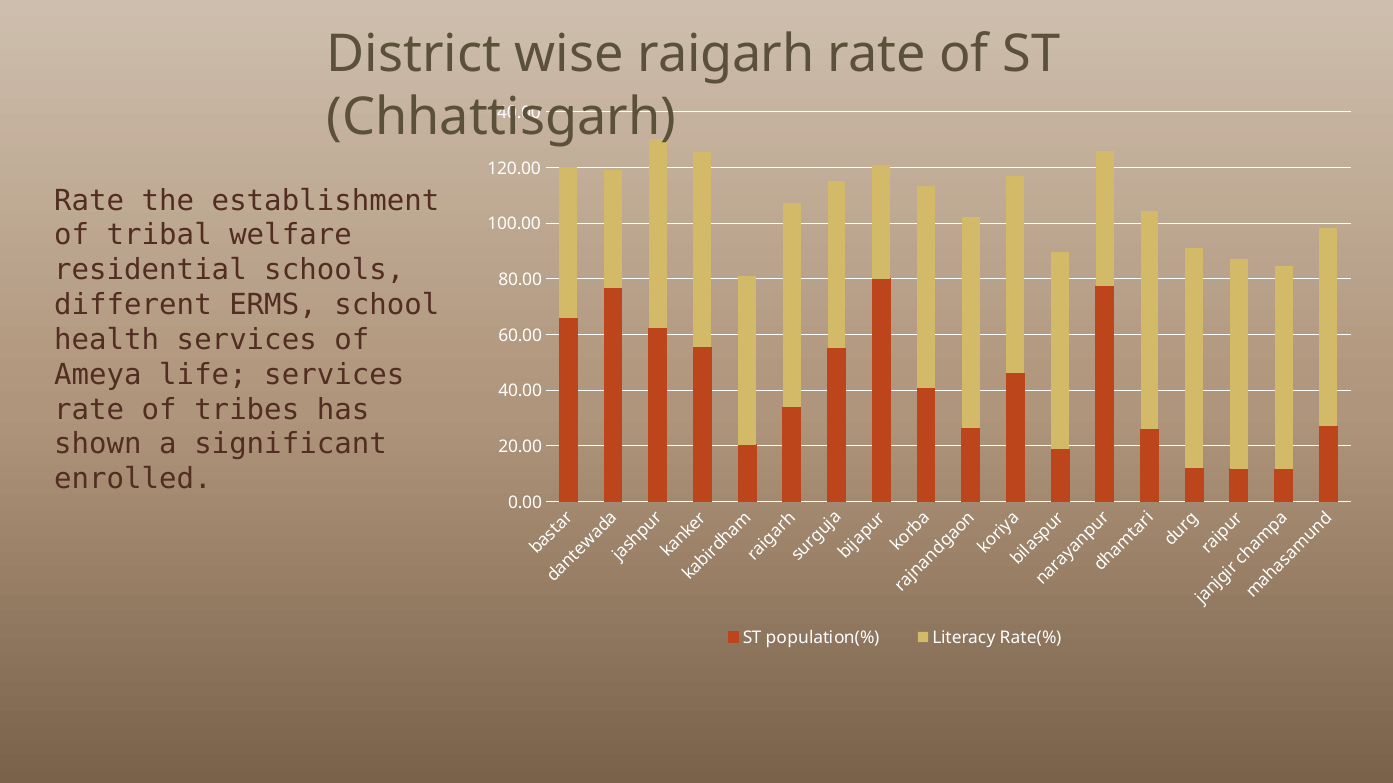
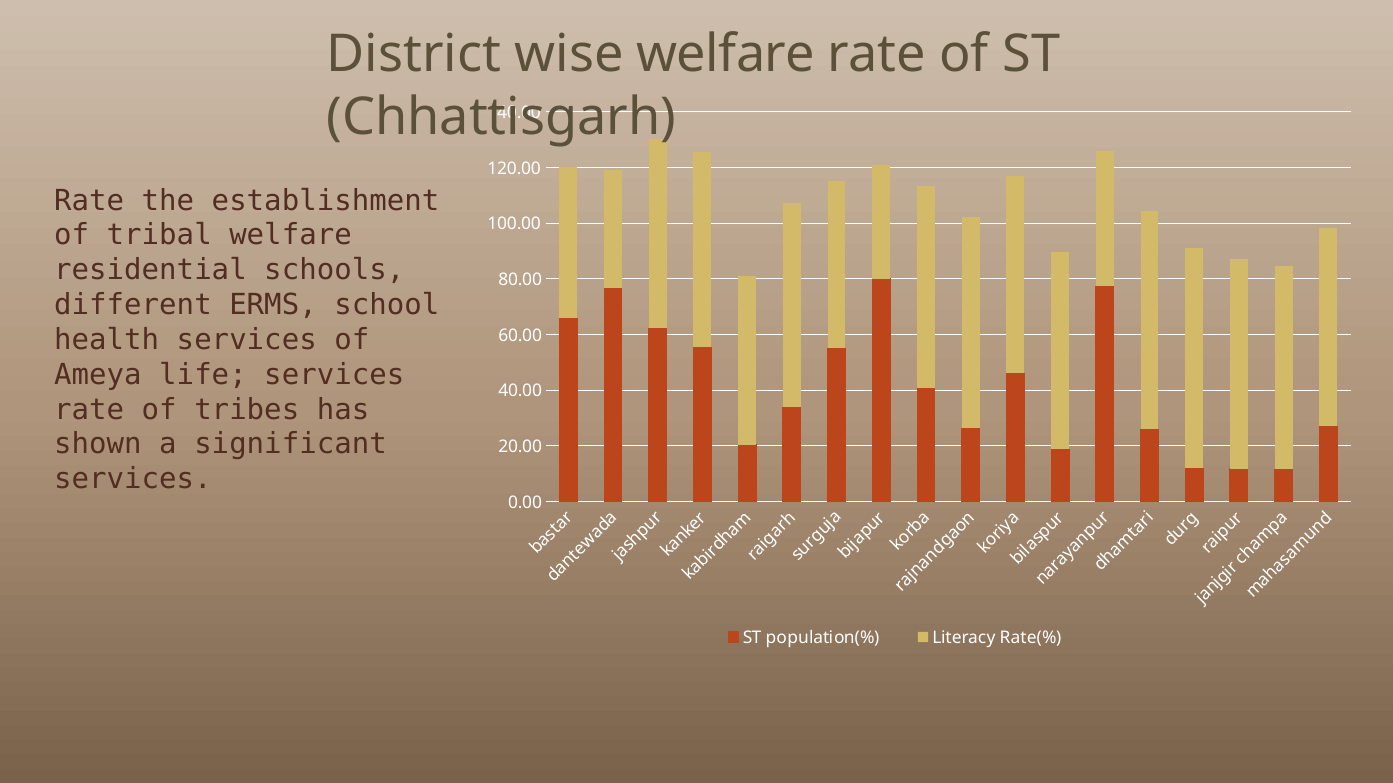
wise raigarh: raigarh -> welfare (726, 55)
enrolled: enrolled -> services (133, 479)
